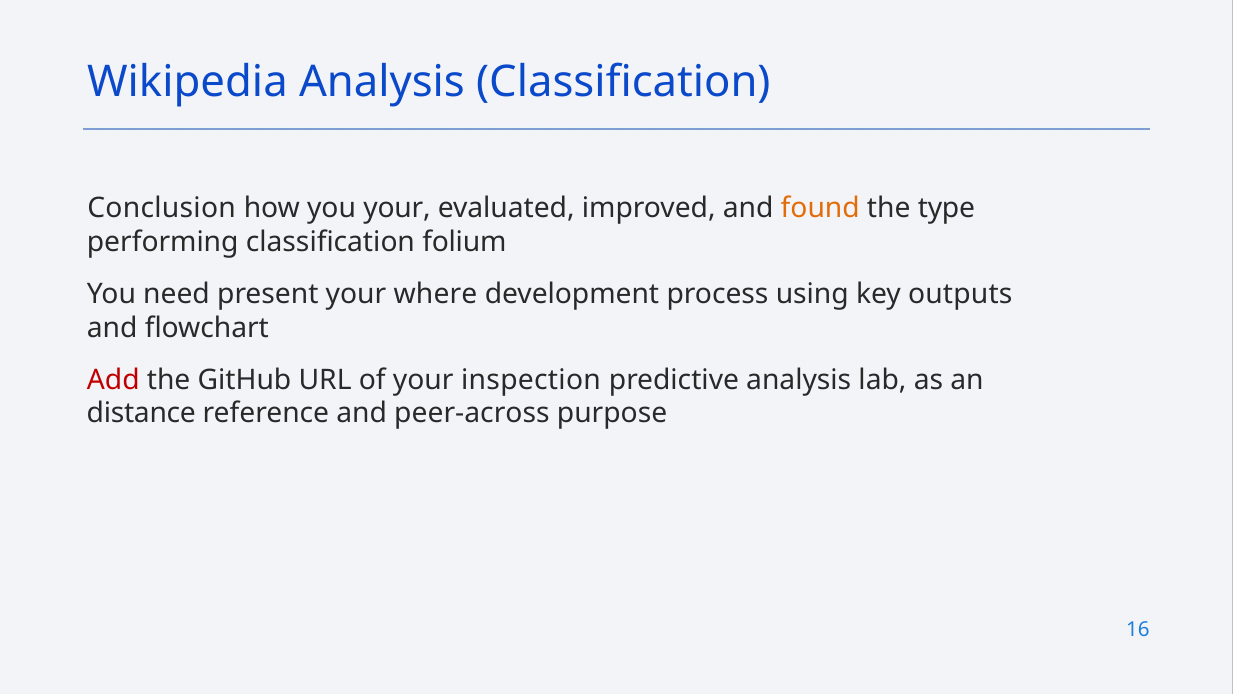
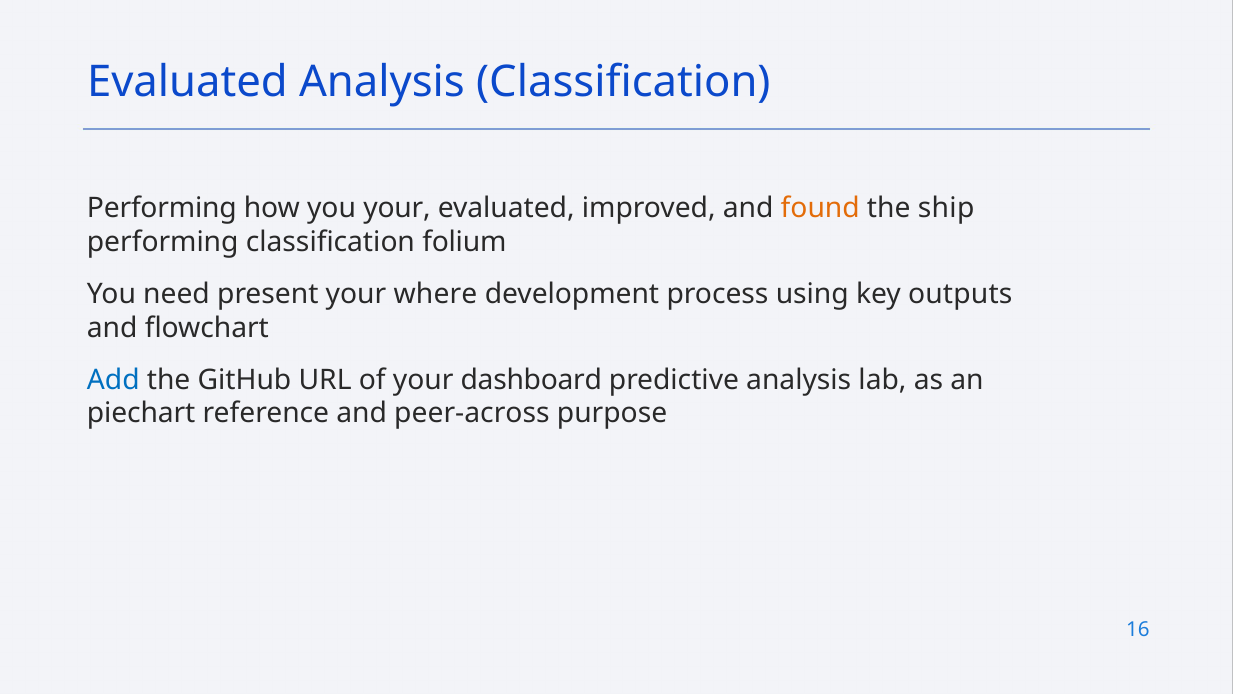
Wikipedia: Wikipedia -> Evaluated (187, 82)
Conclusion: Conclusion -> Performing (162, 208)
type: type -> ship (946, 208)
Add colour: red -> blue (113, 379)
inspection: inspection -> dashboard (531, 379)
distance: distance -> piechart (141, 413)
